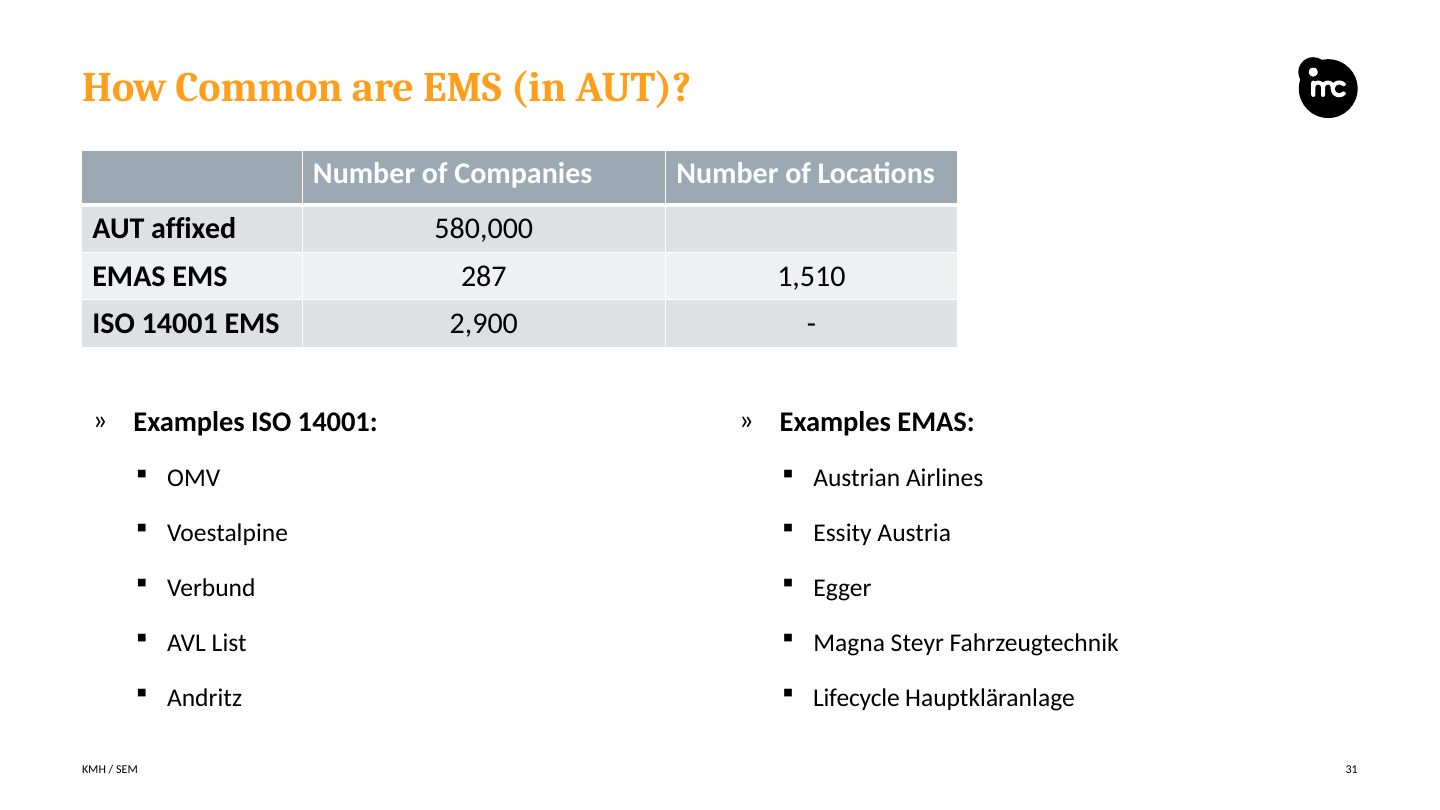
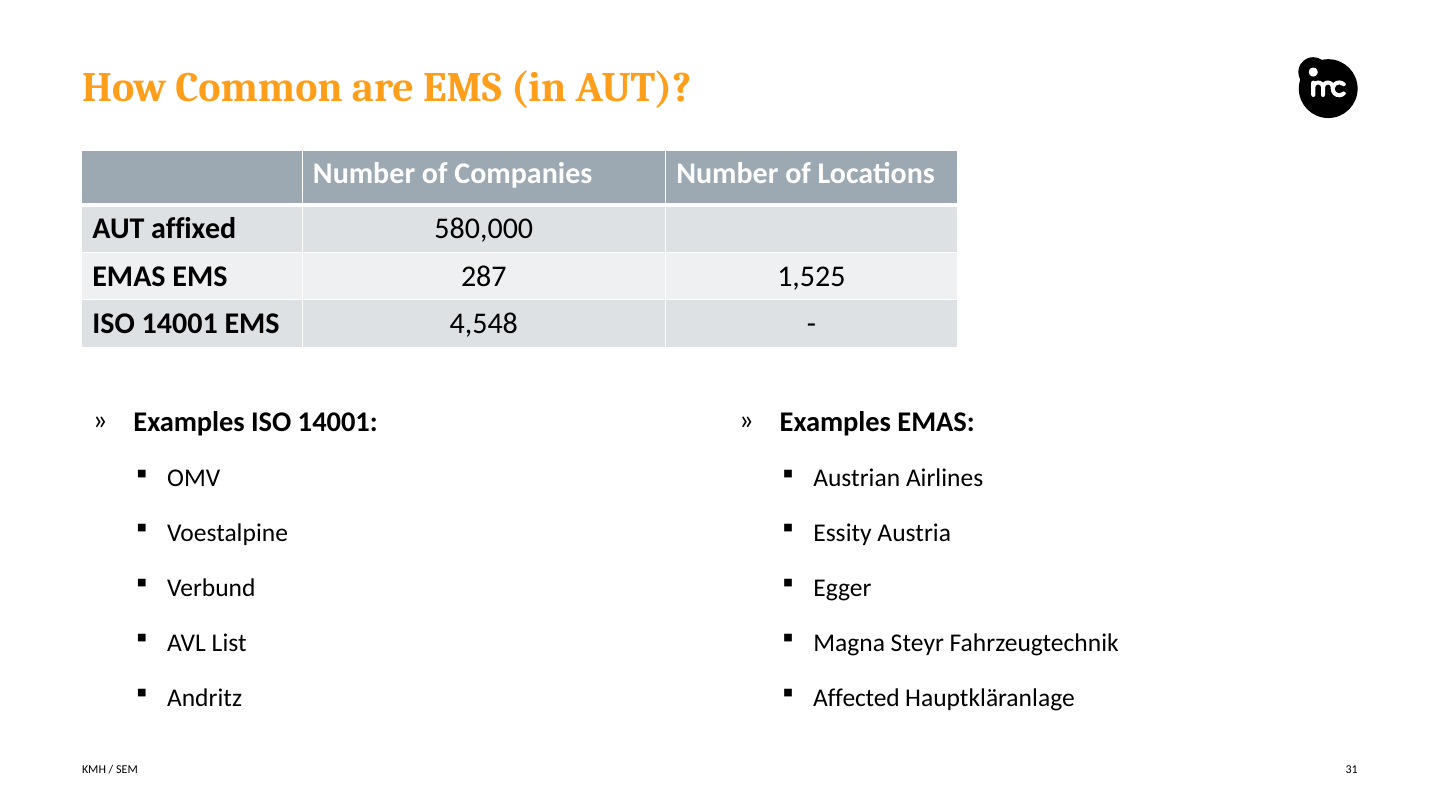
1,510: 1,510 -> 1,525 (811, 276)
2,900: 2,900 -> 4,548 (484, 324)
Lifecycle: Lifecycle -> Affected (856, 698)
